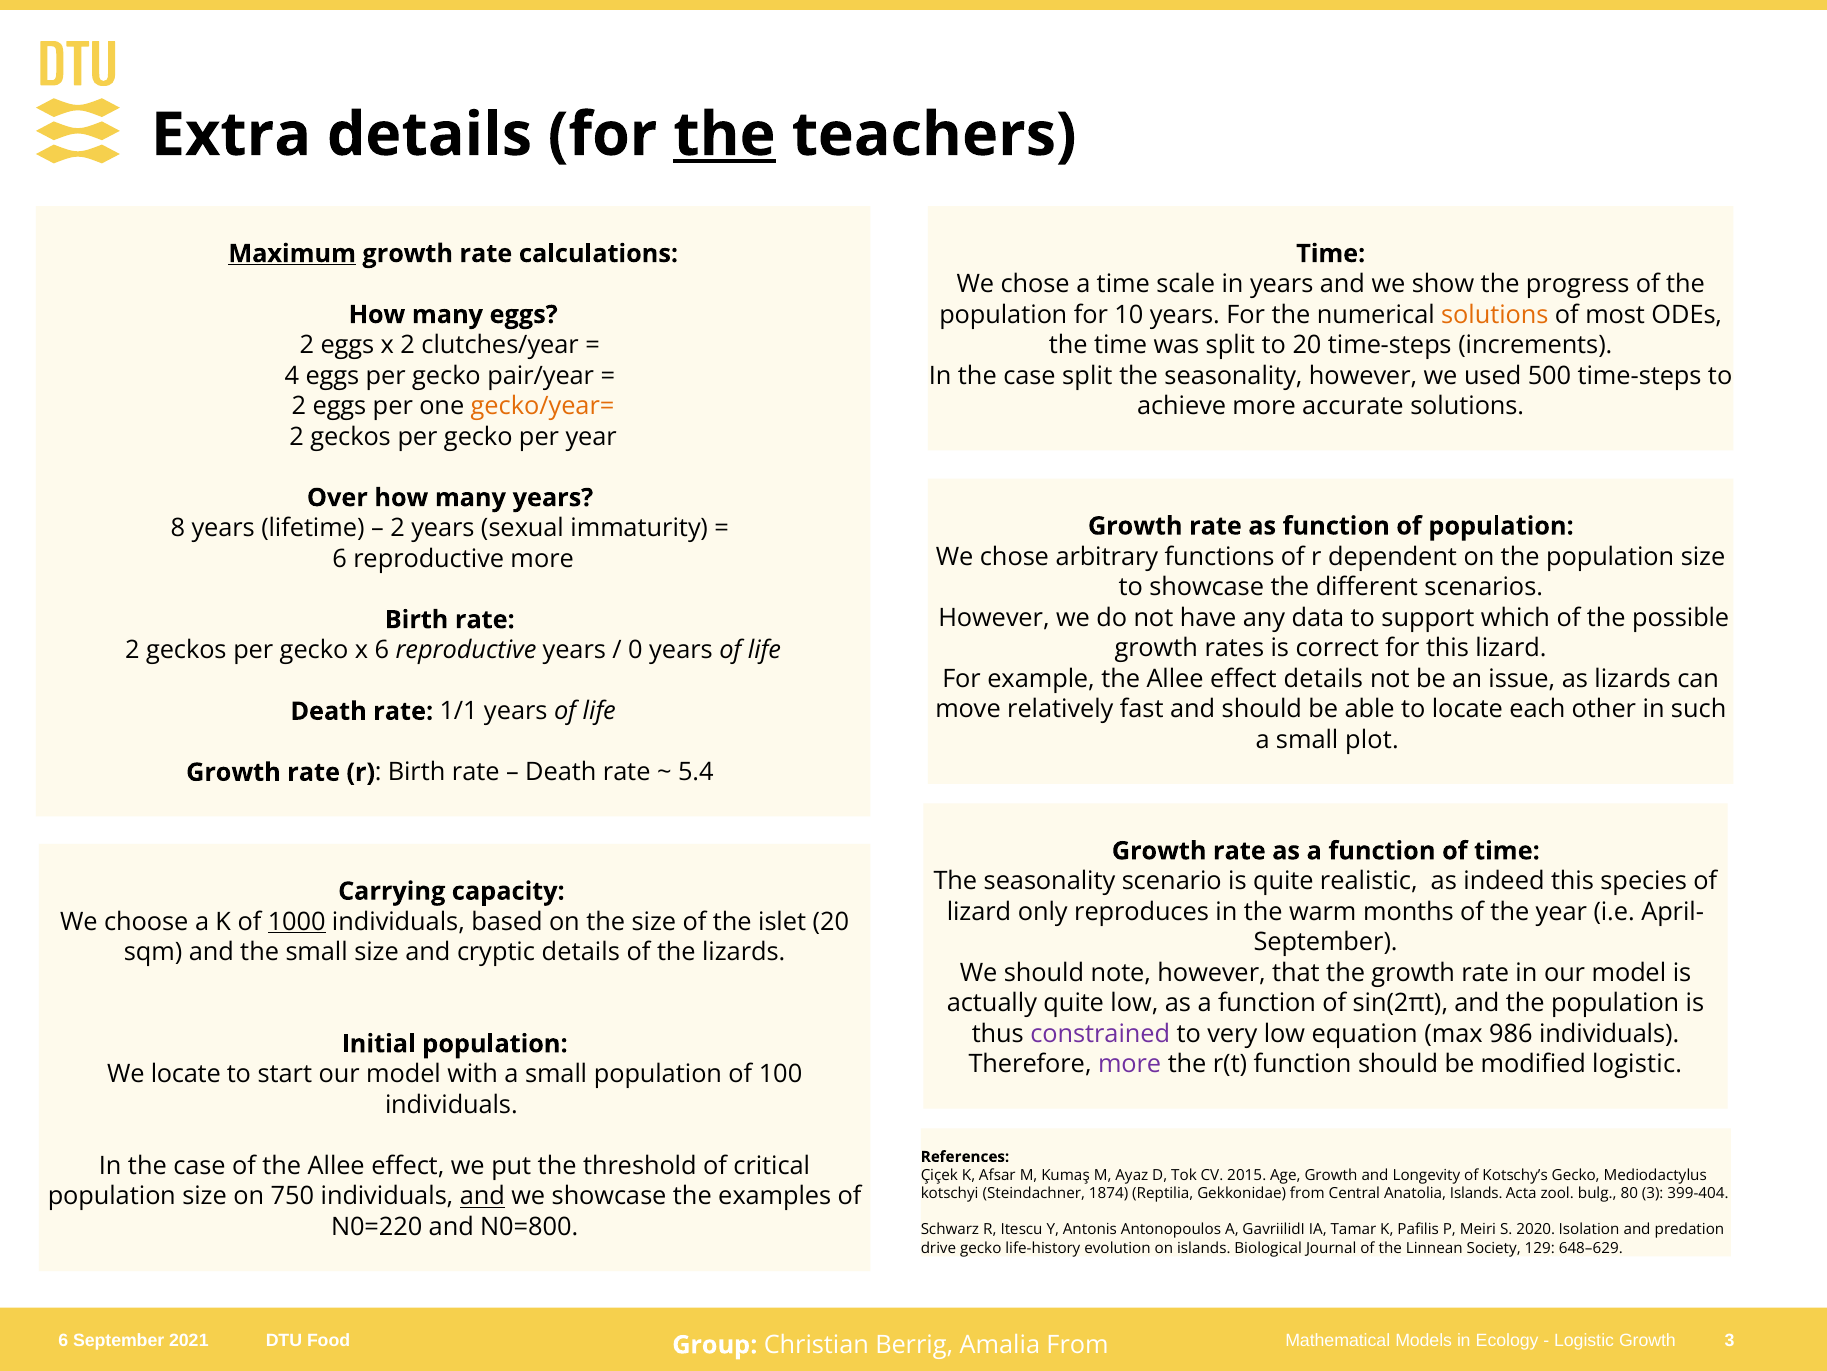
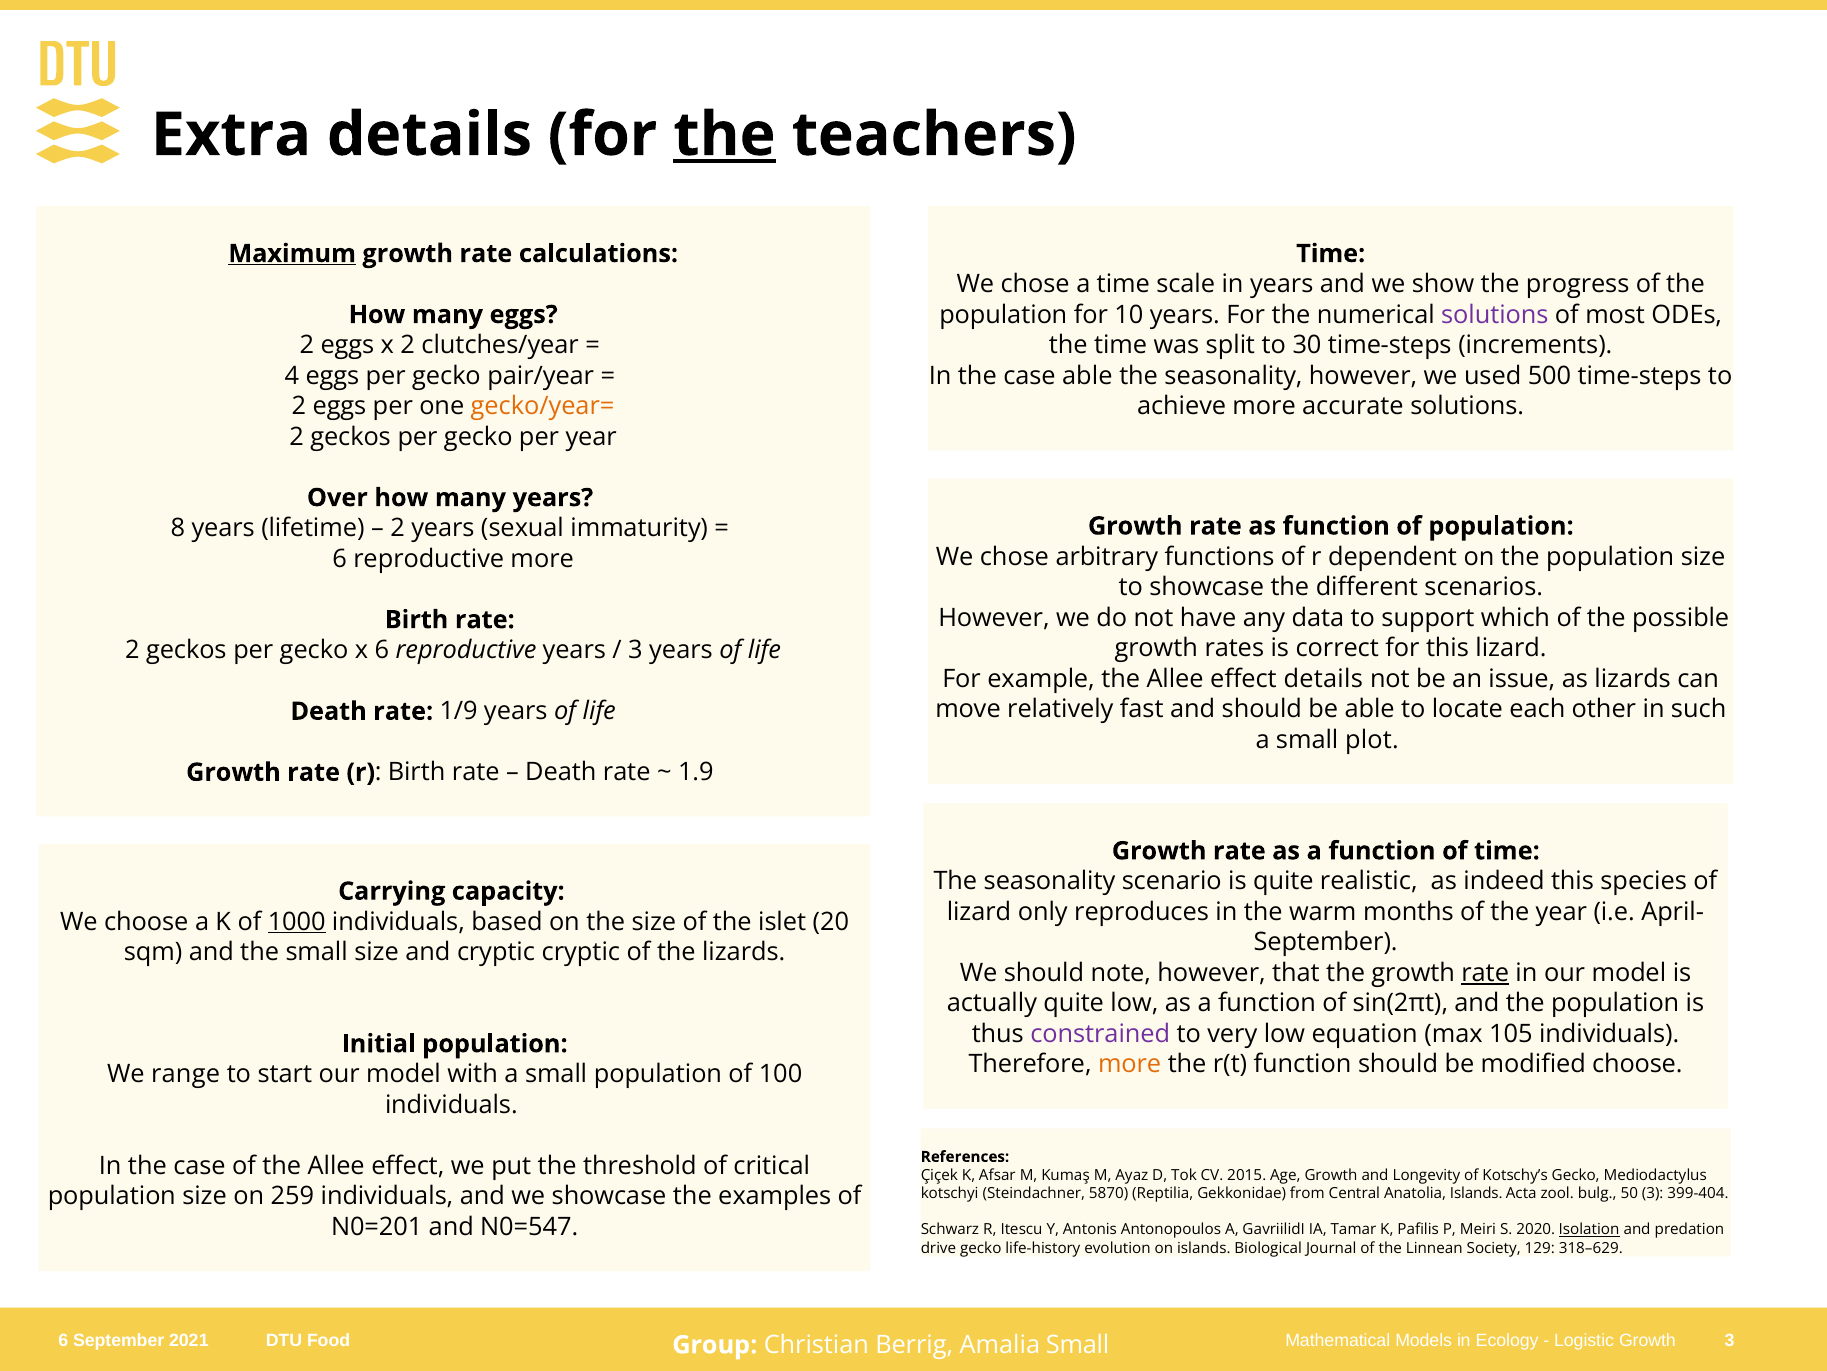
solutions colour: orange -> purple (1495, 315)
to 20: 20 -> 30 (1307, 345)
case split: split -> able (1087, 376)
0: 0 -> 3 (635, 650)
1/1: 1/1 -> 1/9 (459, 711)
5.4: 5.4 -> 1.9 (696, 772)
cryptic details: details -> cryptic (581, 952)
rate underline: none -> present (1485, 973)
986: 986 -> 105 (1511, 1034)
more colour: purple -> orange (1130, 1064)
modified logistic: logistic -> choose (1637, 1064)
We locate: locate -> range (186, 1074)
750: 750 -> 259 (292, 1196)
and underline: present -> none (482, 1196)
1874: 1874 -> 5870 (1109, 1193)
80: 80 -> 50 (1629, 1193)
N0=220: N0=220 -> N0=201 (377, 1226)
N0=800: N0=800 -> N0=547 (529, 1226)
Isolation underline: none -> present (1589, 1229)
648–629: 648–629 -> 318–629 (1591, 1248)
Amalia From: From -> Small (1078, 1344)
